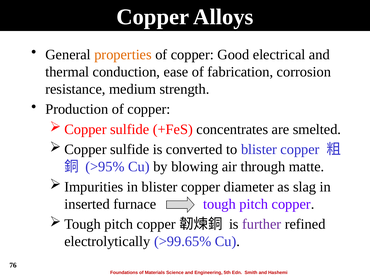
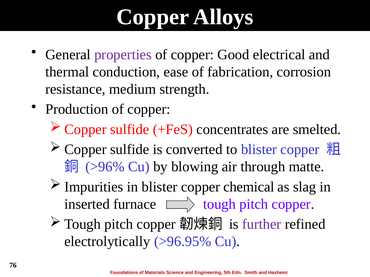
properties colour: orange -> purple (123, 55)
>95%: >95% -> >96% (105, 167)
diameter: diameter -> chemical (249, 187)
>99.65%: >99.65% -> >96.95% (183, 242)
